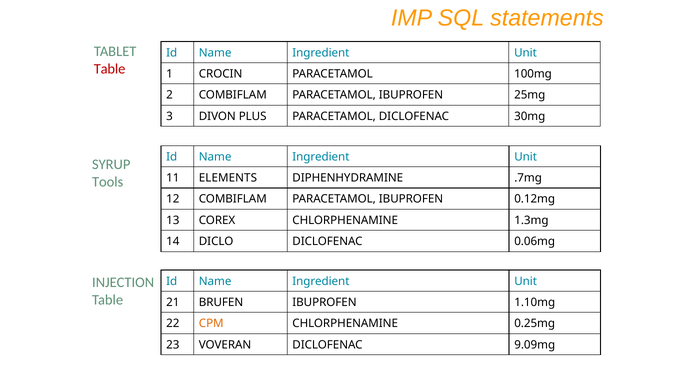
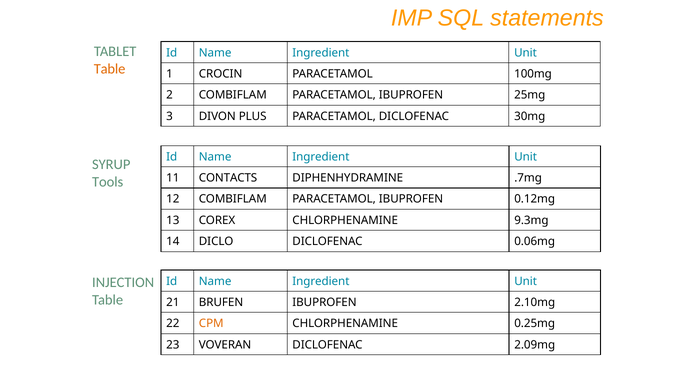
Table colour: red -> orange (110, 69)
ELEMENTS: ELEMENTS -> CONTACTS (228, 178)
1.3mg: 1.3mg -> 9.3mg (531, 220)
1.10mg: 1.10mg -> 2.10mg (535, 302)
9.09mg: 9.09mg -> 2.09mg (535, 344)
